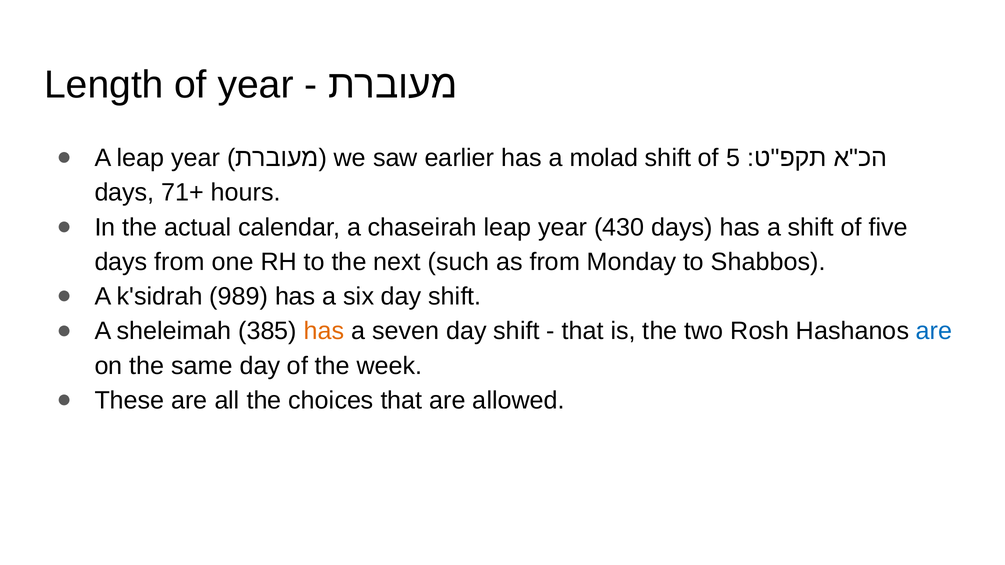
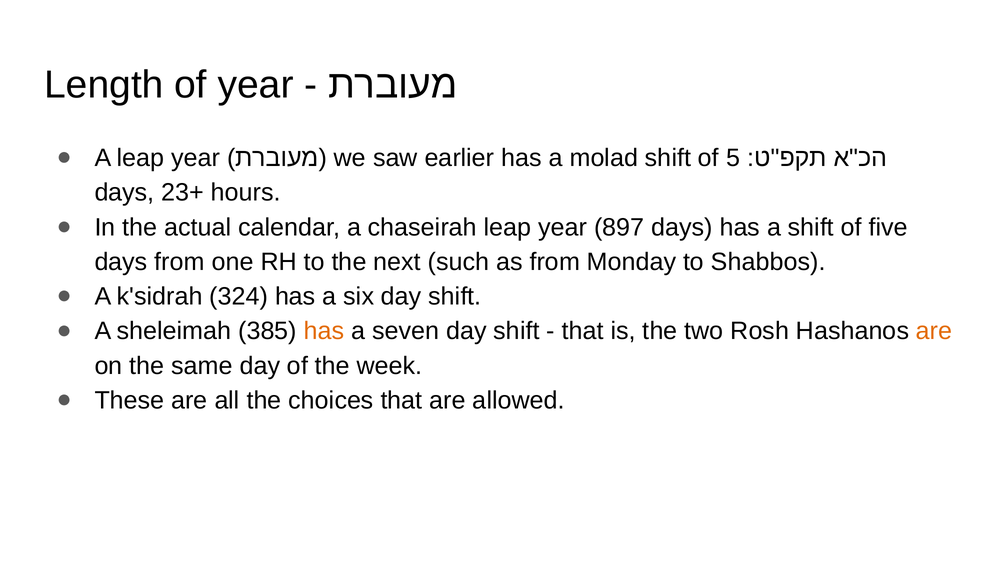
71+: 71+ -> 23+ (183, 193)
430: 430 -> 897 (619, 227)
989: 989 -> 324 (239, 297)
are colour: blue -> orange (934, 331)
